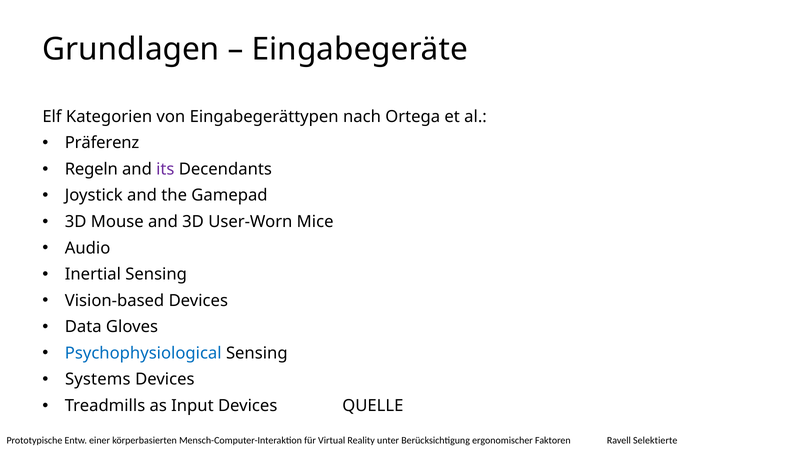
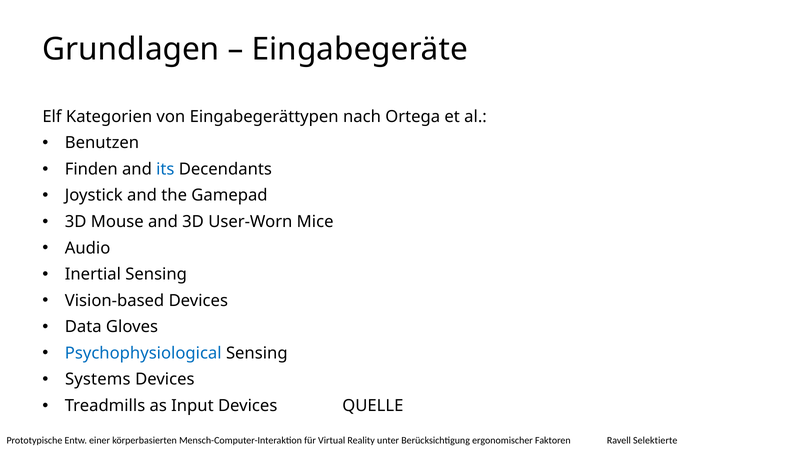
Präferenz: Präferenz -> Benutzen (102, 143)
Regeln: Regeln -> Finden (91, 169)
its colour: purple -> blue (165, 169)
